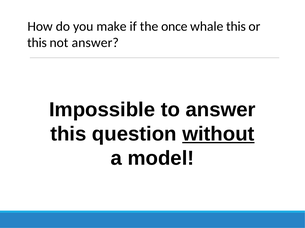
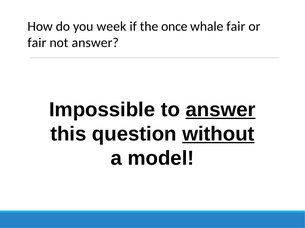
make: make -> week (111, 27)
whale this: this -> fair (236, 27)
this: this -> fair (37, 43)
answer underline: none -> present (221, 110)
